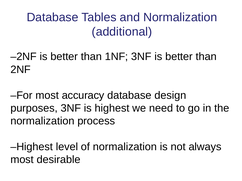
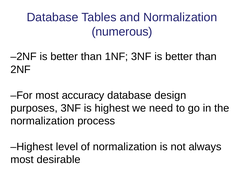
additional: additional -> numerous (122, 32)
